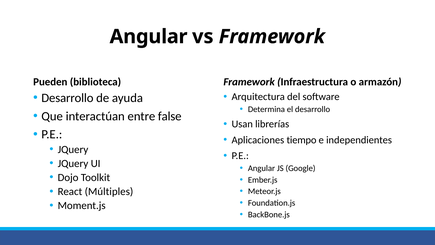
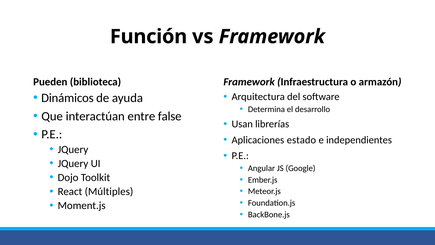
Angular: Angular -> Función (149, 37)
Desarrollo: Desarrollo -> Dinámicos (67, 98)
tiempo: tiempo -> estado (301, 140)
